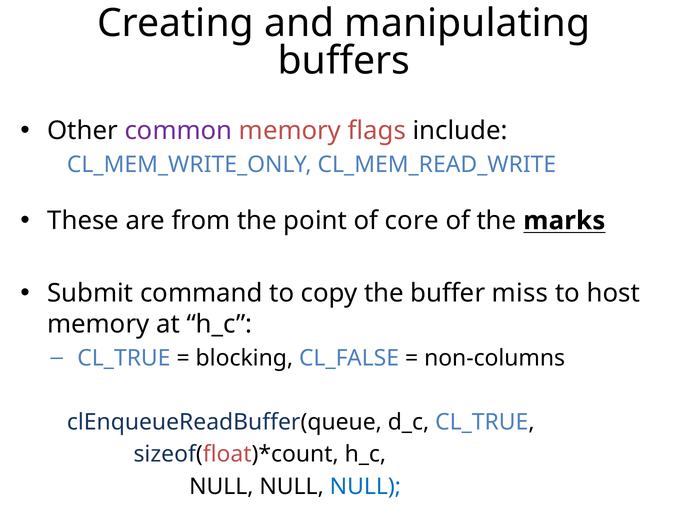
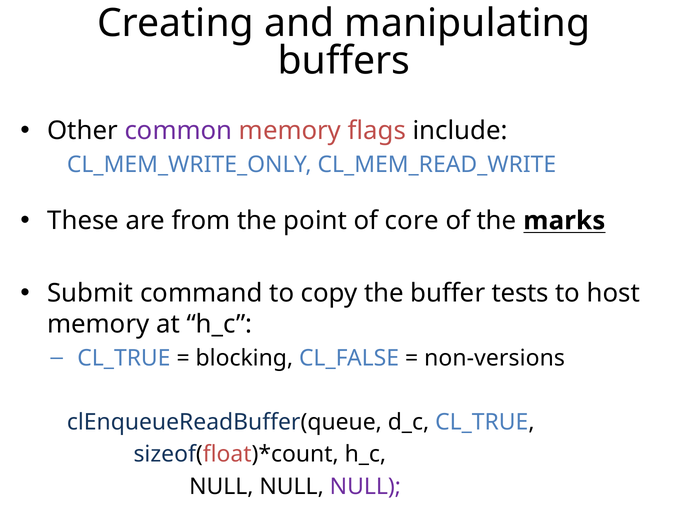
miss: miss -> tests (520, 293)
non-columns: non-columns -> non-versions (495, 358)
NULL colour: blue -> purple (365, 486)
